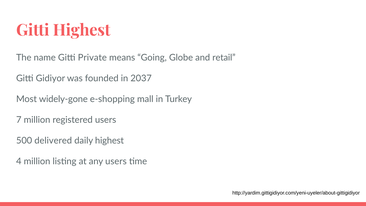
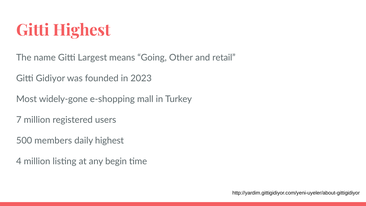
Private: Private -> Largest (92, 58)
Globe: Globe -> Other (181, 58)
2037: 2037 -> 2023 (141, 78)
delivered: delivered -> members (53, 141)
any users: users -> begin (116, 161)
